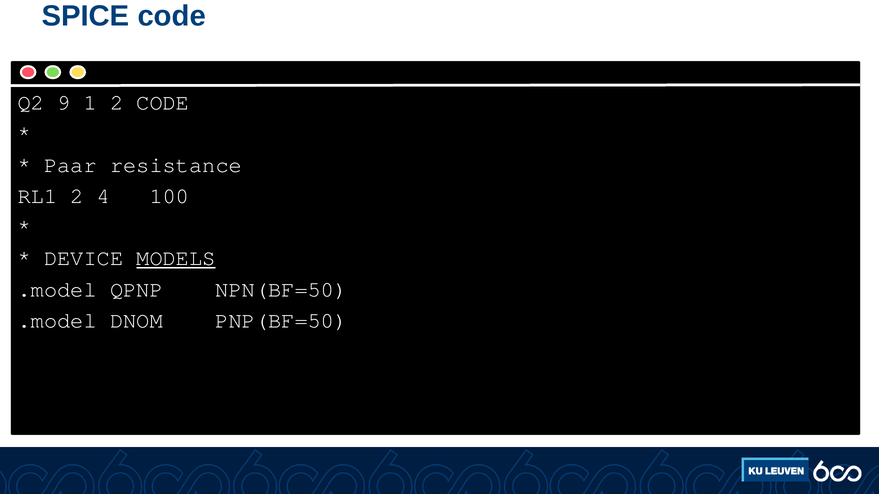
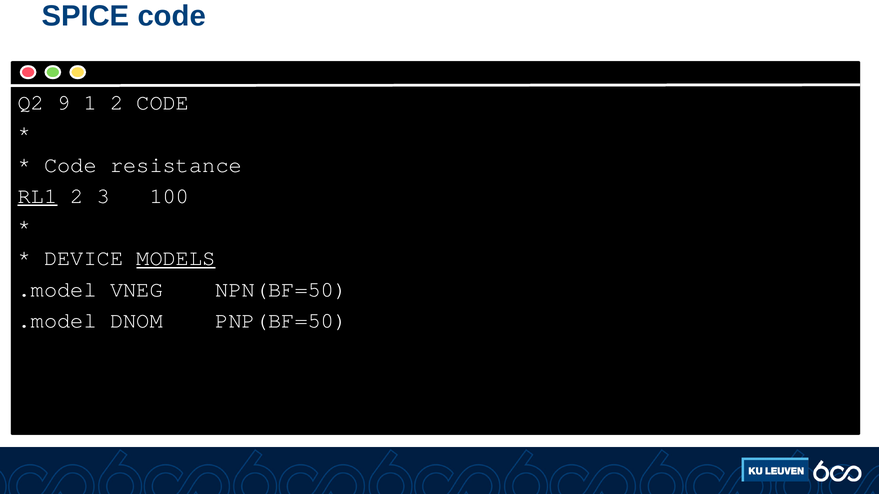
Paar: Paar -> Code (70, 165)
RL1 underline: none -> present (37, 196)
4: 4 -> 3 (103, 196)
QPNP: QPNP -> VNEG (136, 290)
